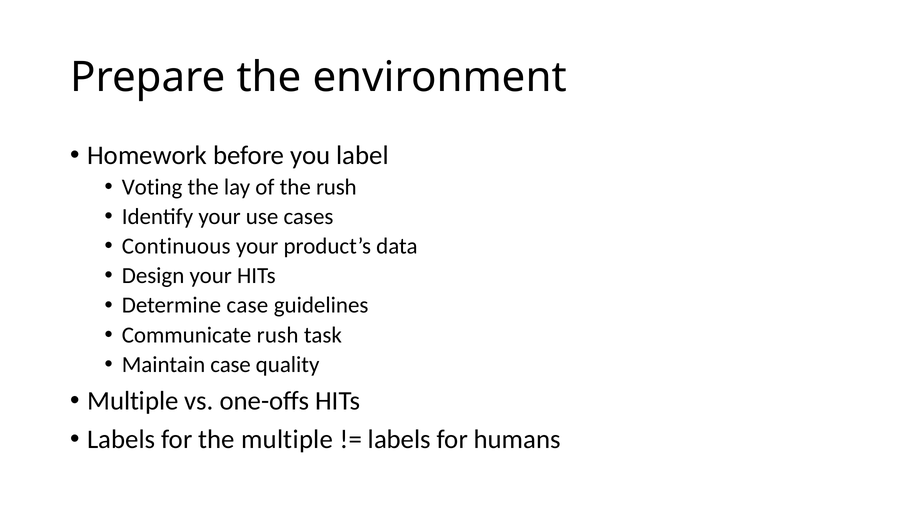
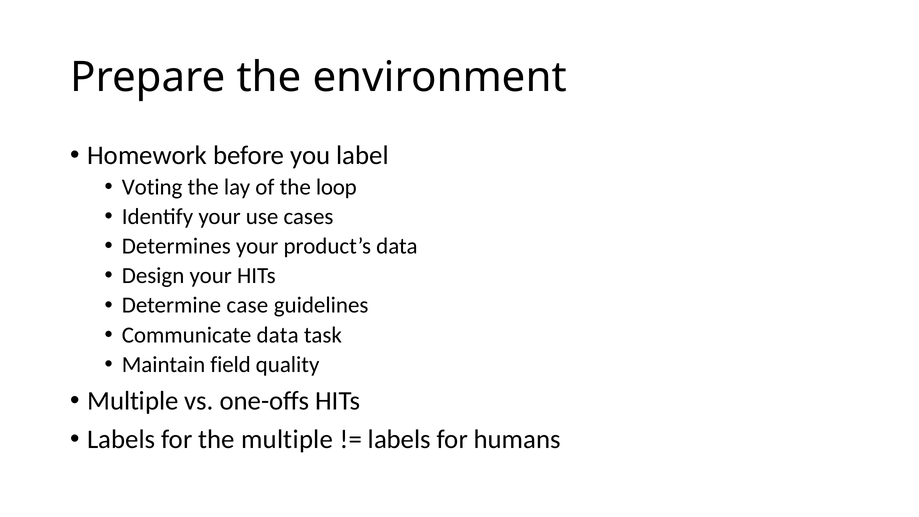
the rush: rush -> loop (336, 187)
Continuous: Continuous -> Determines (176, 246)
Communicate rush: rush -> data (278, 335)
Maintain case: case -> field (231, 365)
